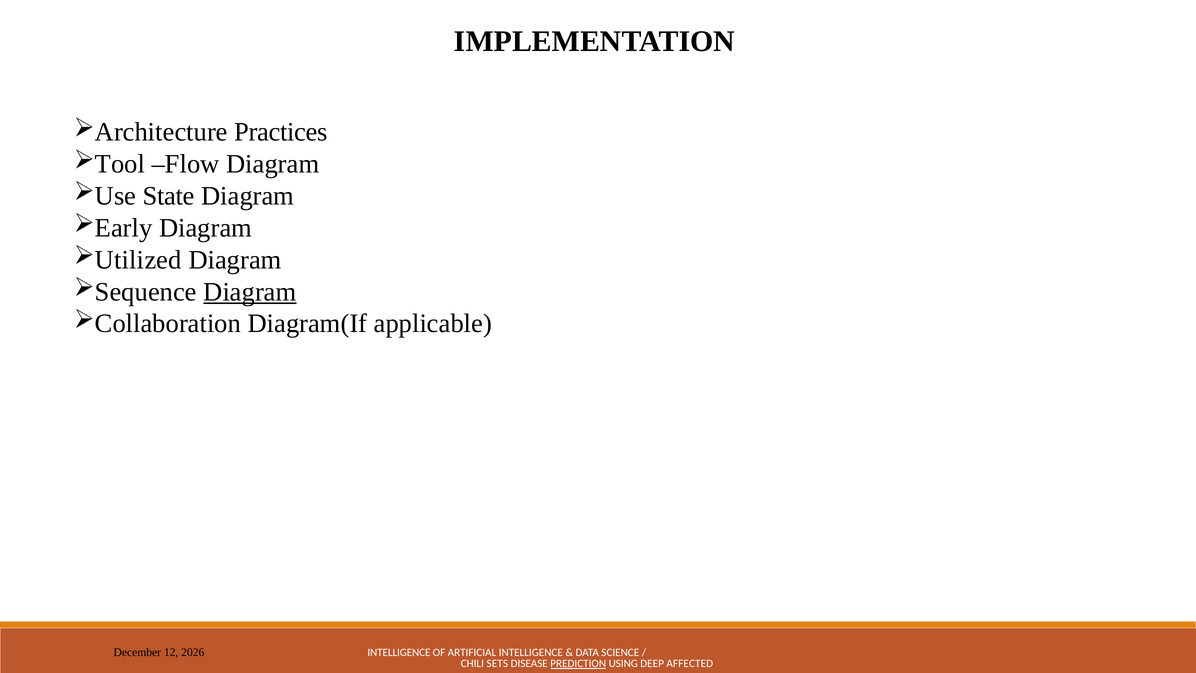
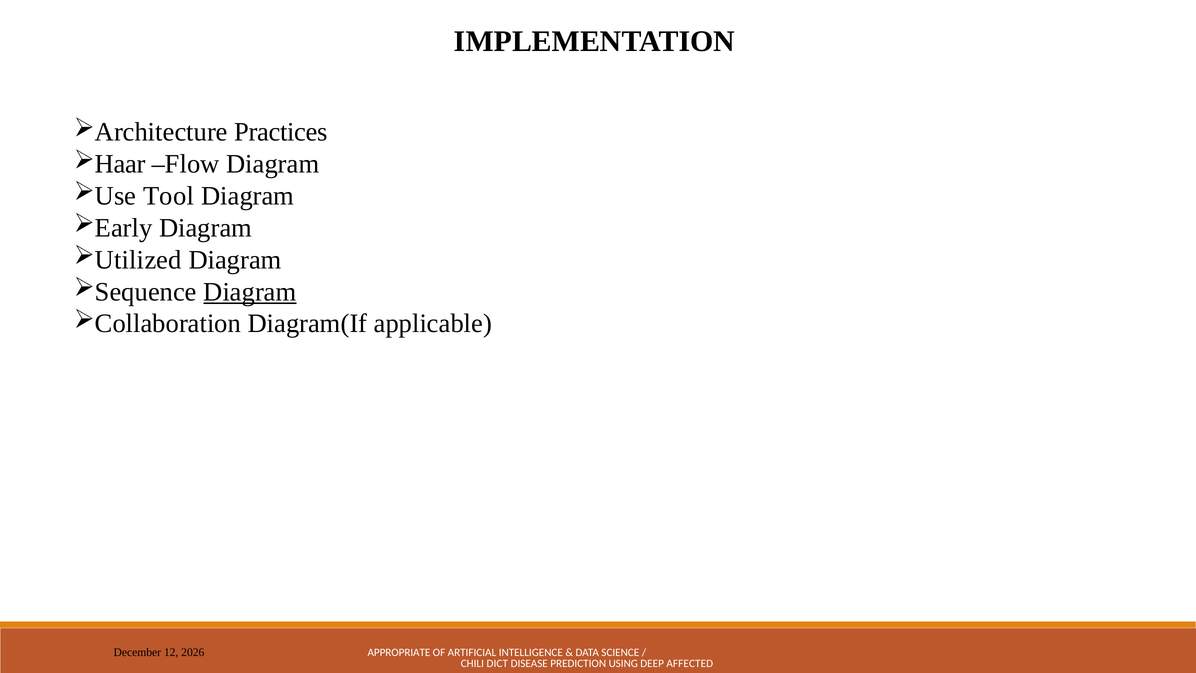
Tool: Tool -> Haar (120, 164)
State: State -> Tool (168, 196)
INTELLIGENCE: INTELLIGENCE -> APPROPRIATE (399, 652)
SETS: SETS -> DICT (497, 663)
PREDICTION underline: present -> none (578, 663)
